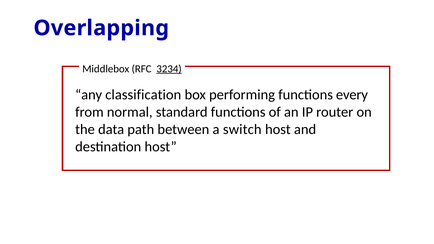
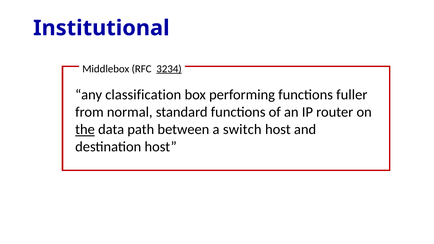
Overlapping: Overlapping -> Institutional (101, 28)
every: every -> fuller (352, 95)
the underline: none -> present (85, 130)
